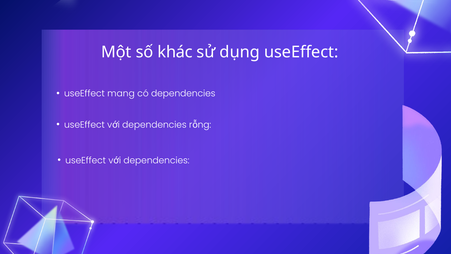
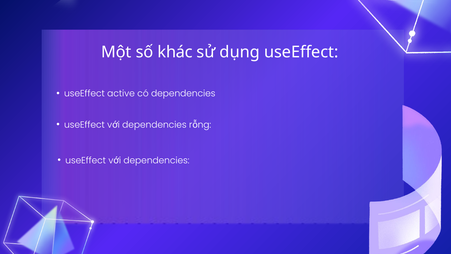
mang: mang -> active (121, 93)
